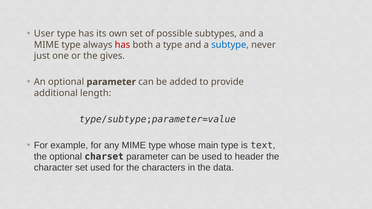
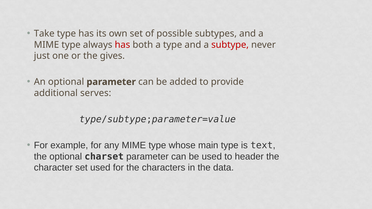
User: User -> Take (44, 34)
subtype colour: blue -> red (230, 45)
length: length -> serves (96, 93)
